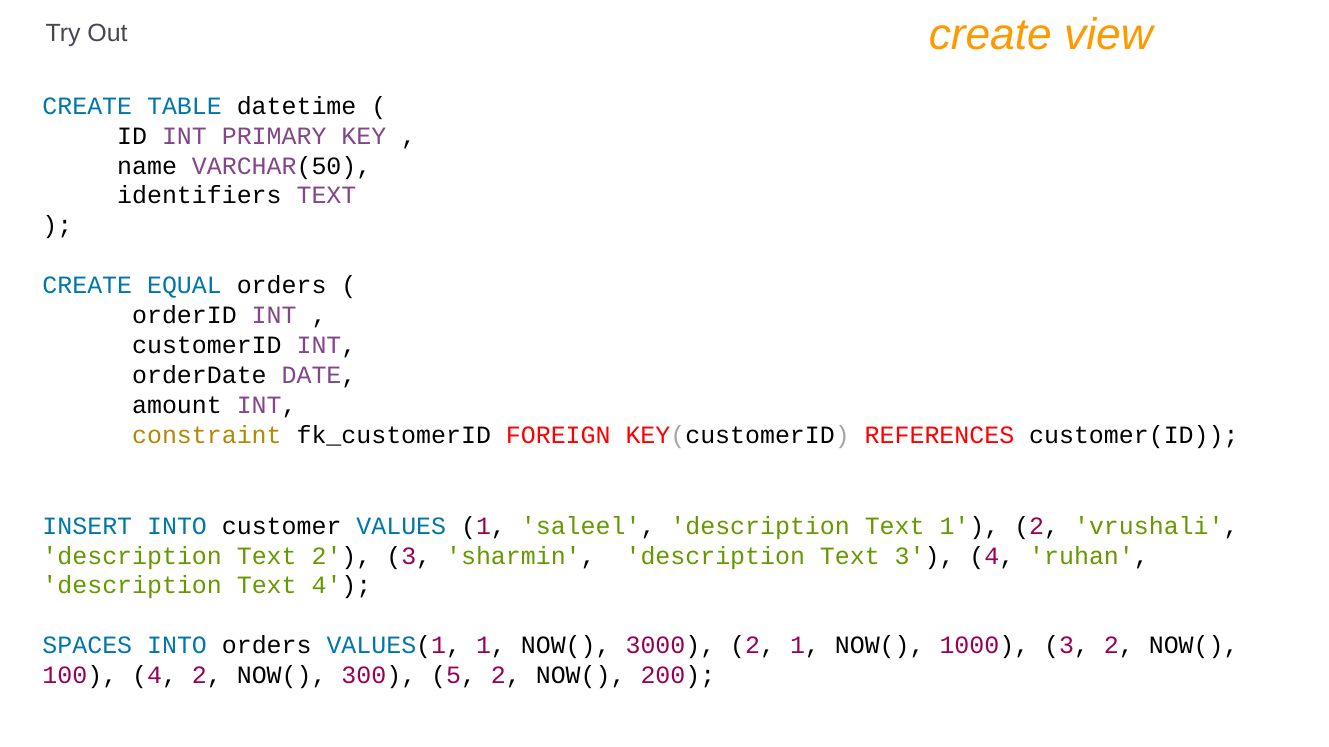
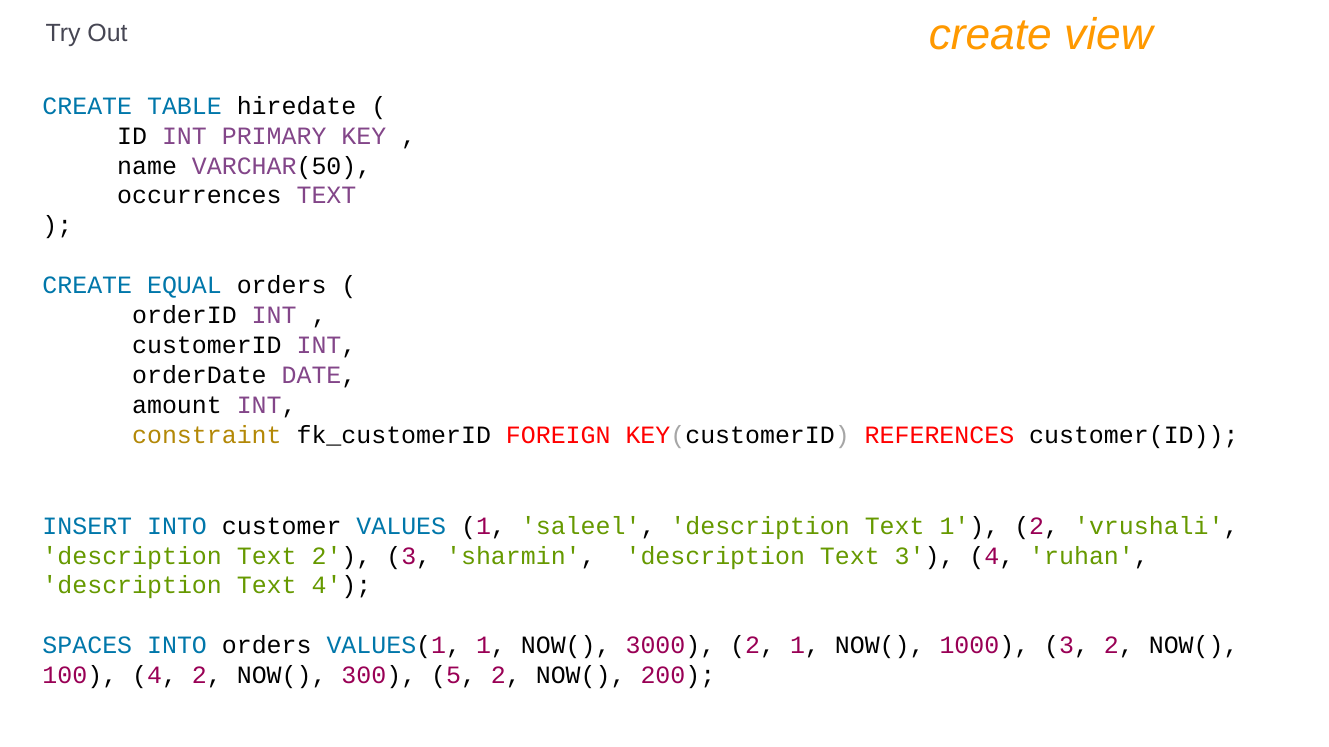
datetime: datetime -> hiredate (297, 106)
identifiers: identifiers -> occurrences (199, 196)
